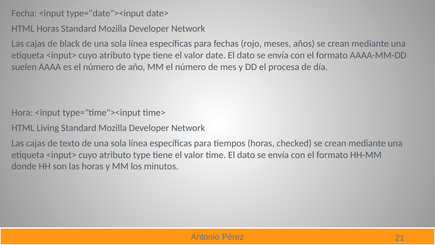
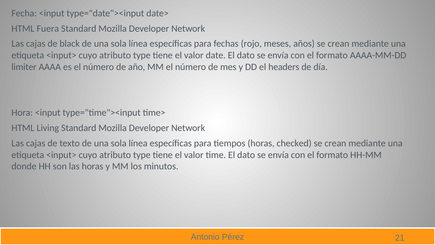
HTML Horas: Horas -> Fuera (48, 28)
suelen: suelen -> limiter (24, 67)
procesa: procesa -> headers (284, 67)
